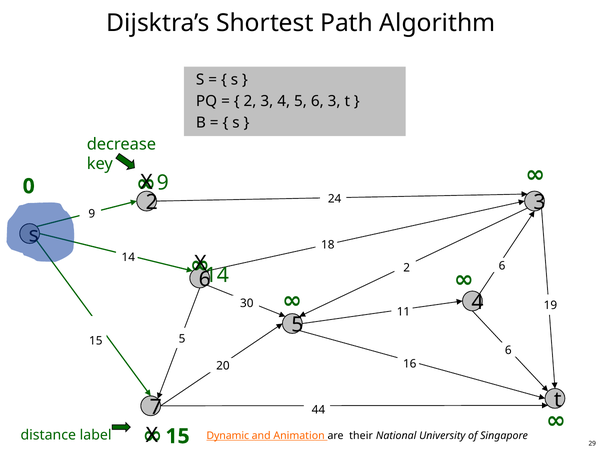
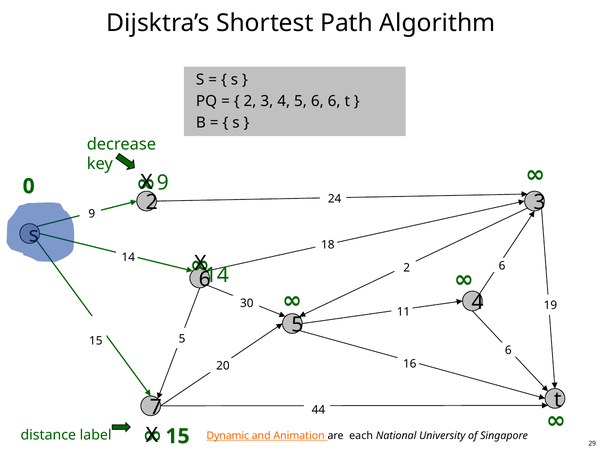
6 3: 3 -> 6 (334, 101)
their: their -> each (361, 436)
